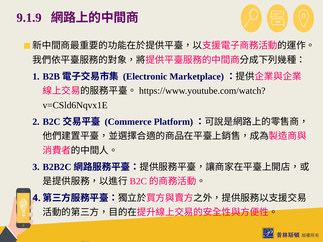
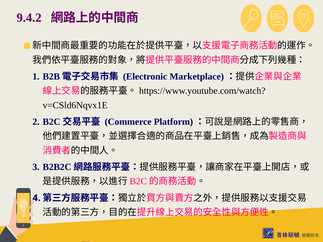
9.1.9: 9.1.9 -> 9.4.2 (29, 18)
